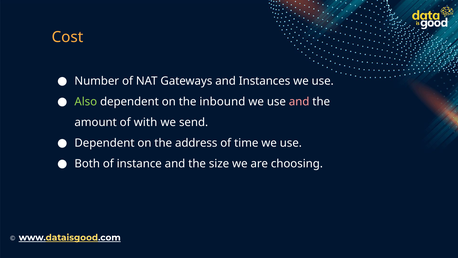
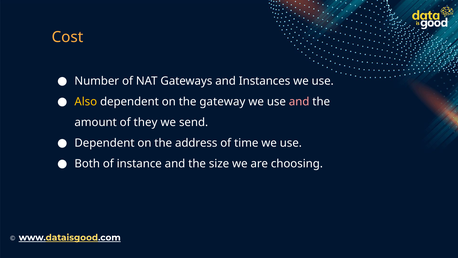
Also colour: light green -> yellow (86, 102)
inbound: inbound -> gateway (222, 102)
with: with -> they (146, 122)
